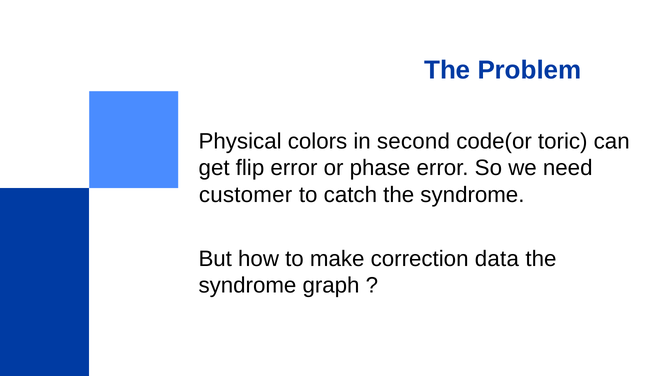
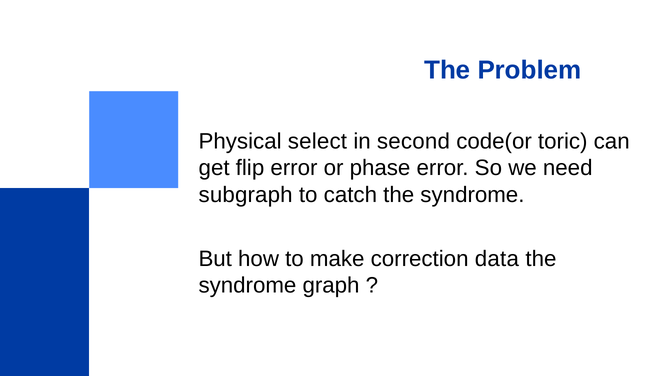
colors: colors -> select (317, 141)
customer: customer -> subgraph (246, 195)
